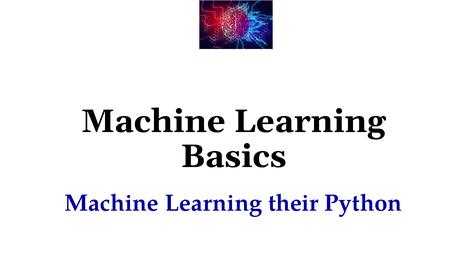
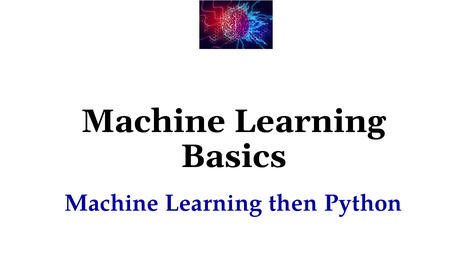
their: their -> then (293, 204)
